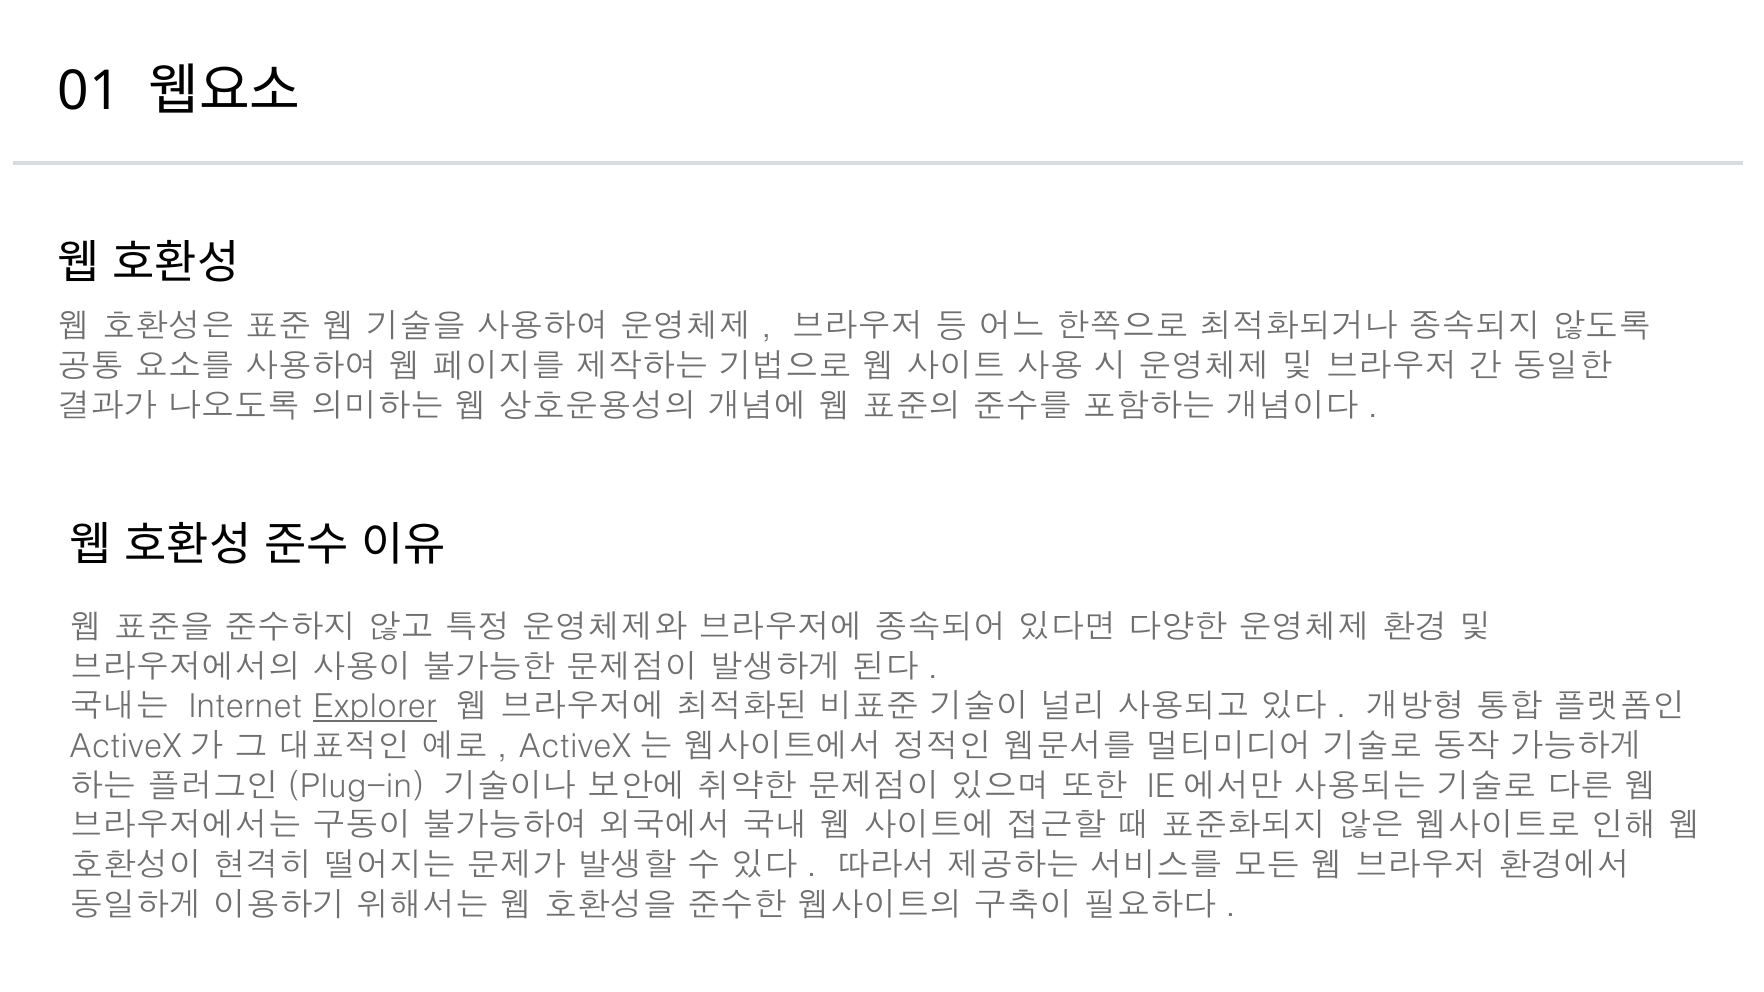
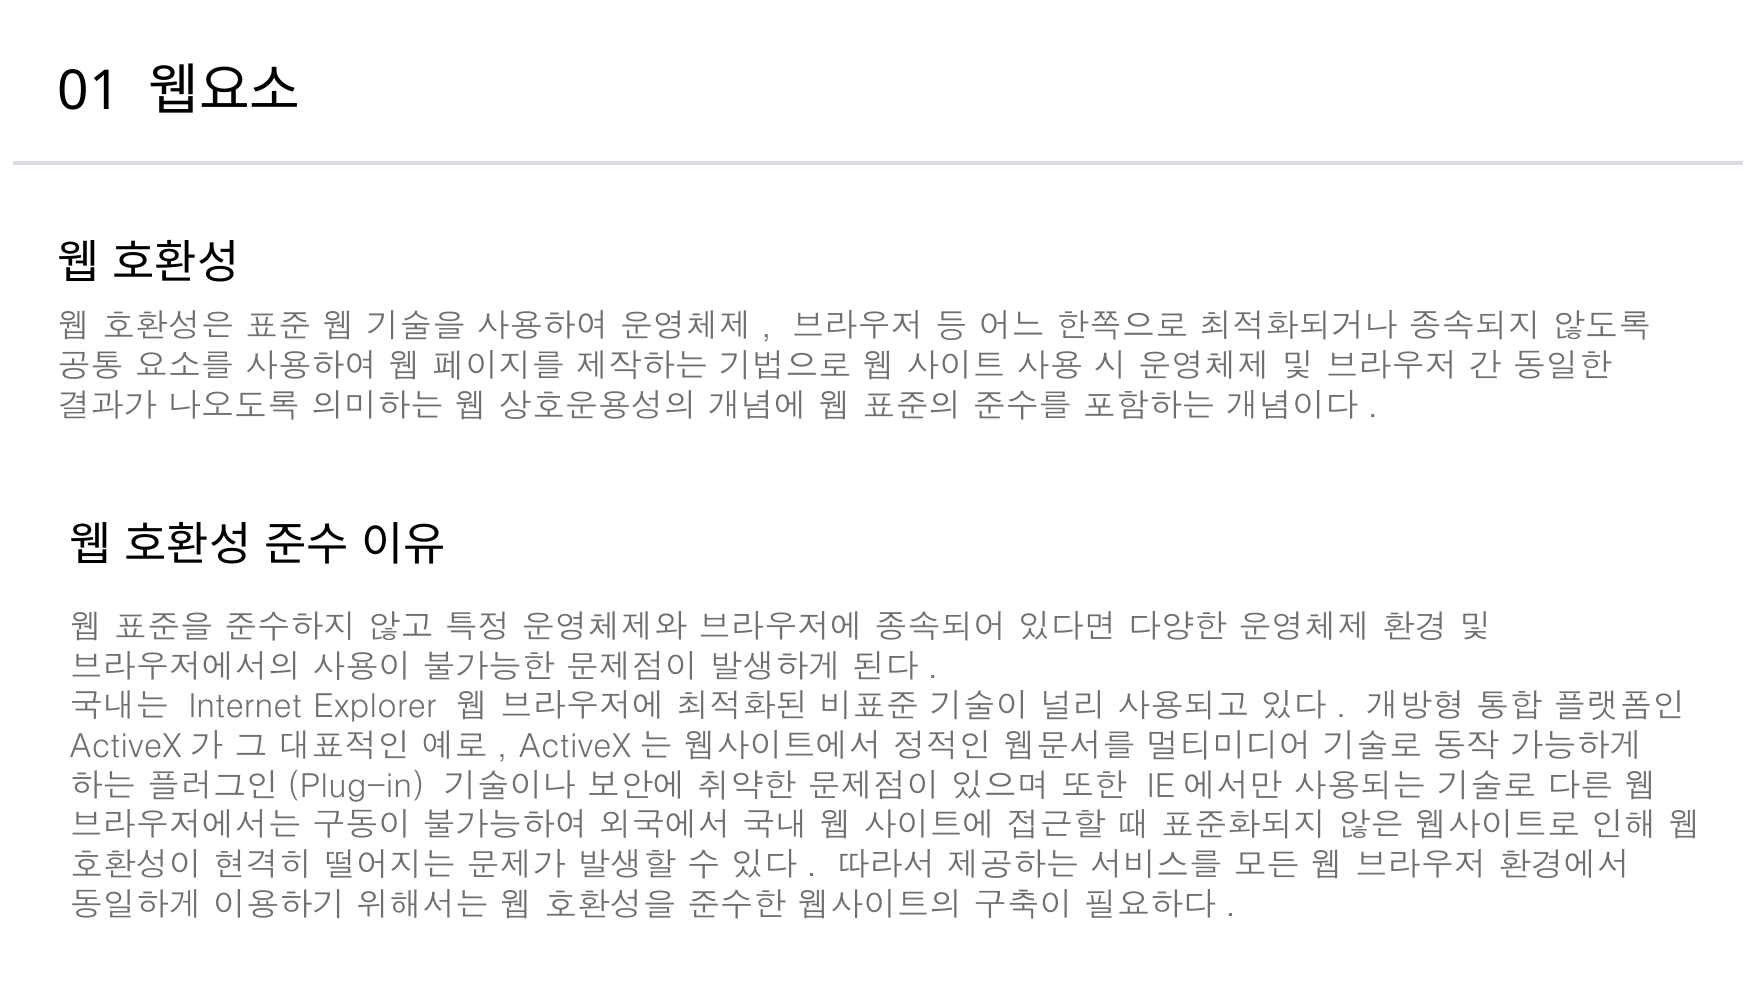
Explorer underline: present -> none (375, 707)
